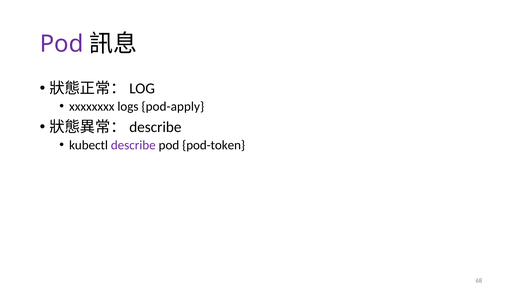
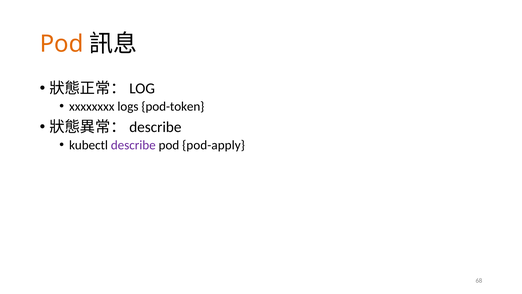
Pod colour: purple -> orange (62, 44)
pod-apply: pod-apply -> pod-token (173, 106)
pod-token: pod-token -> pod-apply (214, 145)
